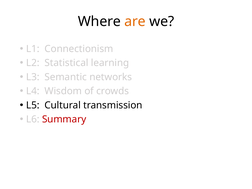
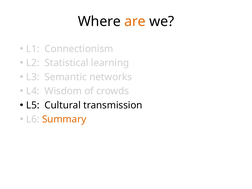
Summary colour: red -> orange (64, 119)
